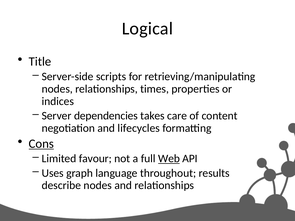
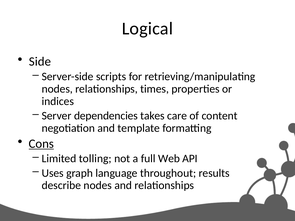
Title: Title -> Side (40, 62)
lifecycles: lifecycles -> template (139, 128)
favour: favour -> tolling (95, 159)
Web underline: present -> none (169, 159)
